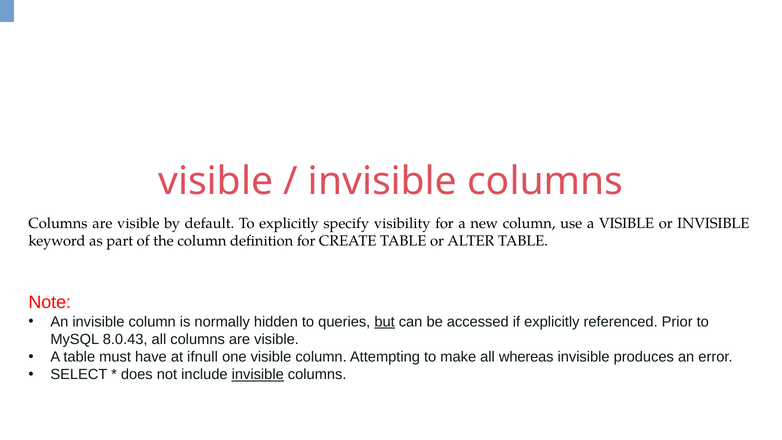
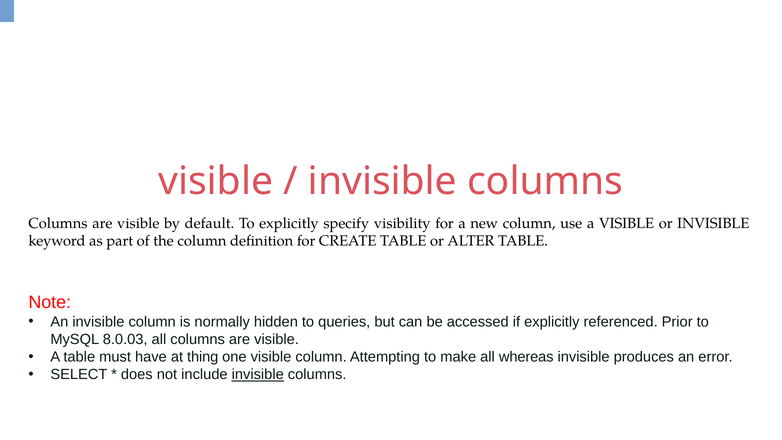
but underline: present -> none (385, 322)
8.0.43: 8.0.43 -> 8.0.03 (125, 339)
ifnull: ifnull -> thing (203, 357)
